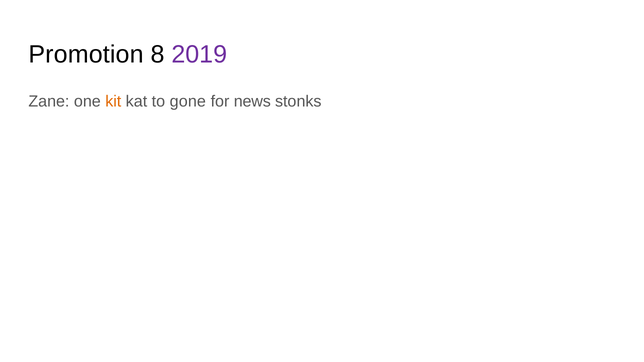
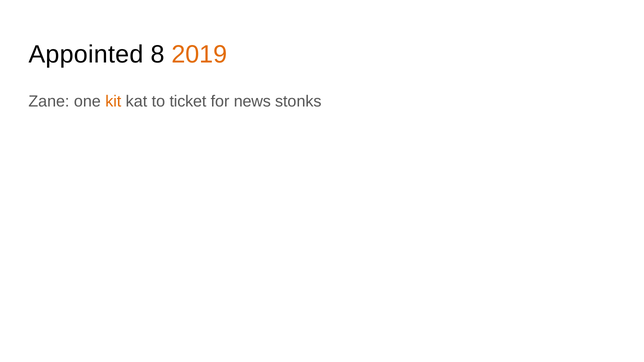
Promotion: Promotion -> Appointed (86, 55)
2019 colour: purple -> orange (199, 55)
gone: gone -> ticket (188, 101)
